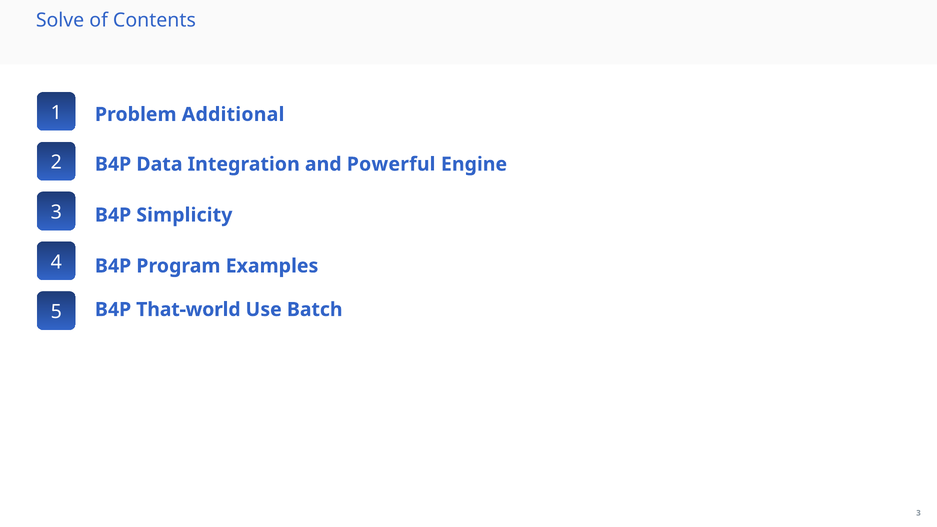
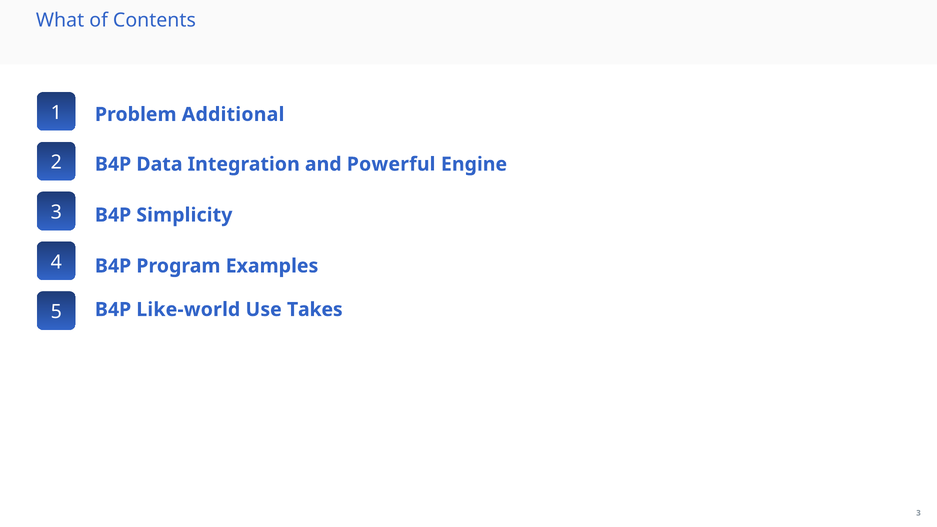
Solve: Solve -> What (60, 20)
That-world: That-world -> Like-world (188, 310)
Batch: Batch -> Takes (315, 310)
